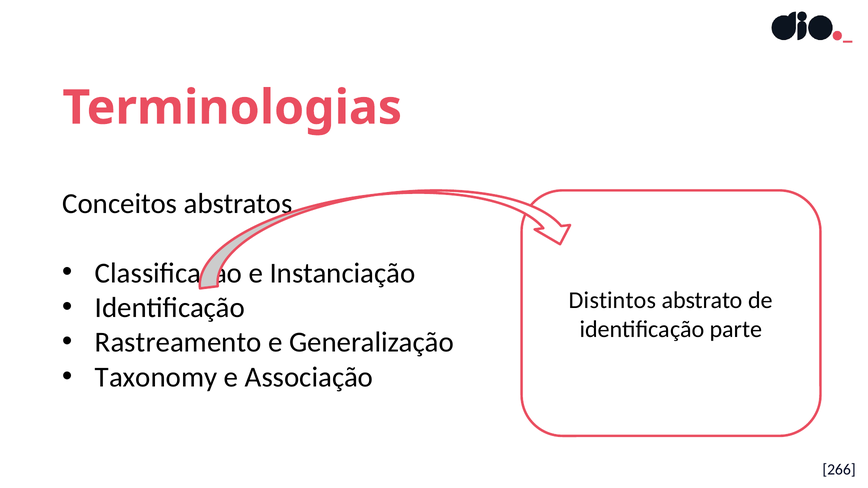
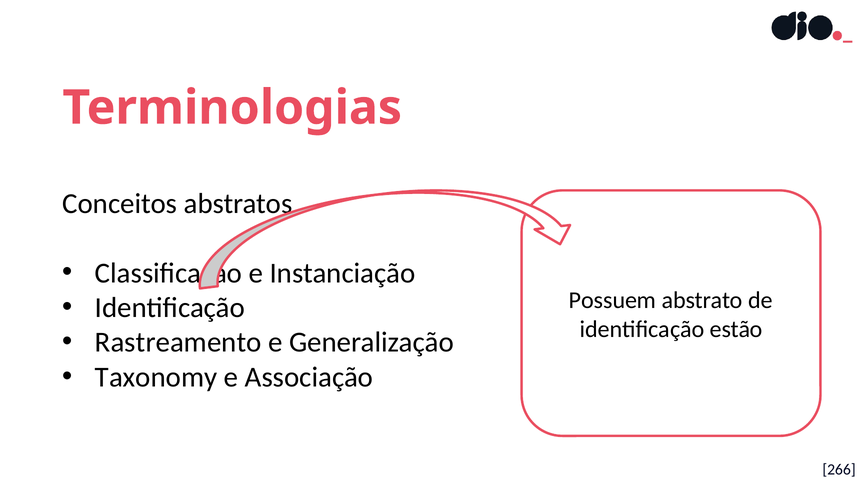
Distintos: Distintos -> Possuem (613, 301)
parte: parte -> estão (736, 329)
